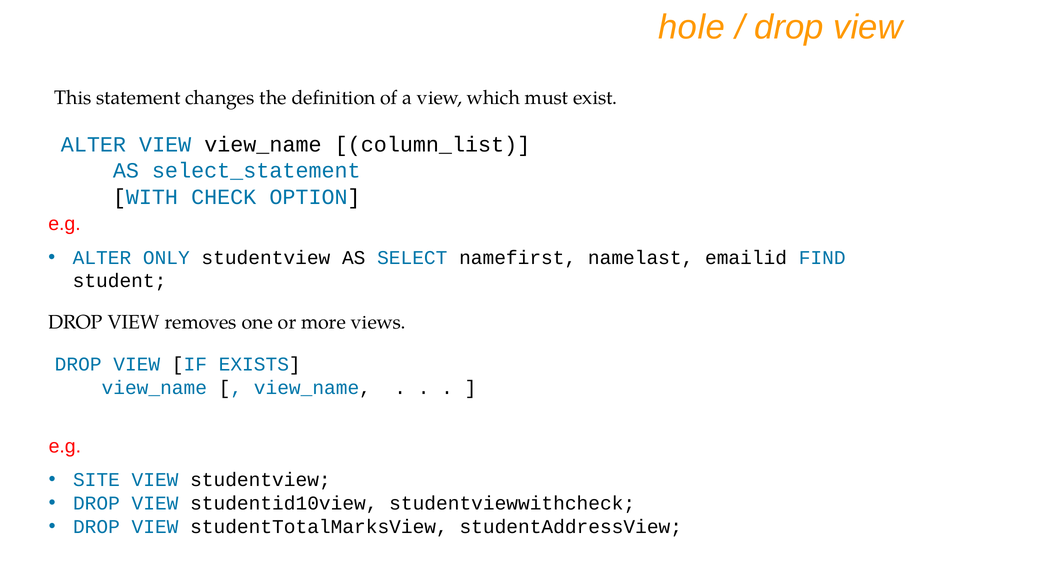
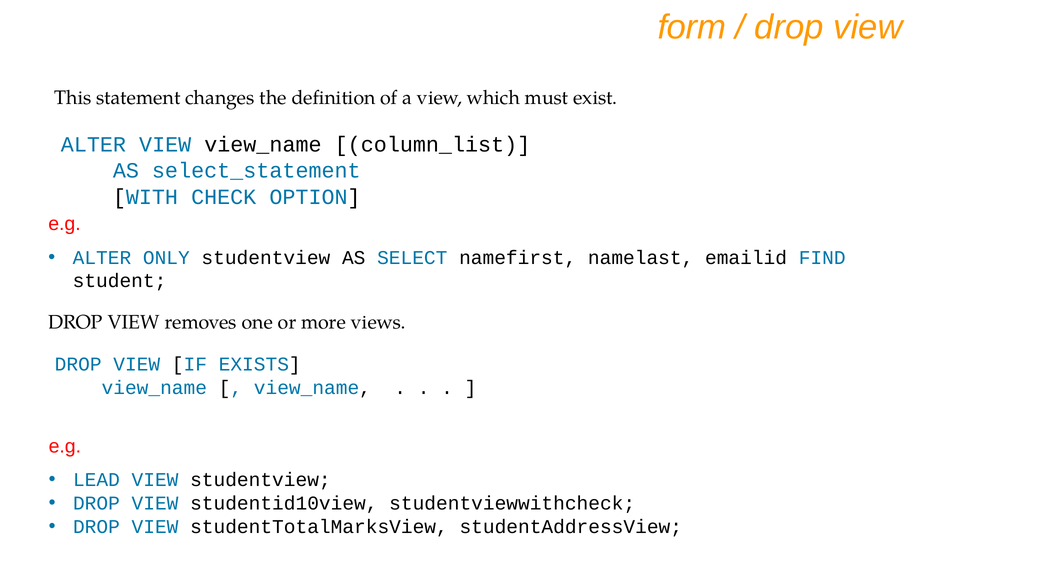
hole: hole -> form (692, 27)
SITE: SITE -> LEAD (96, 480)
